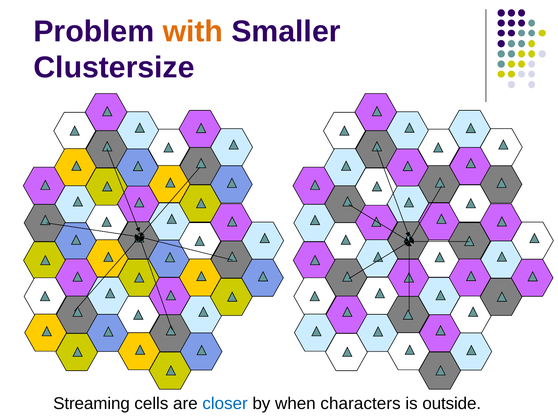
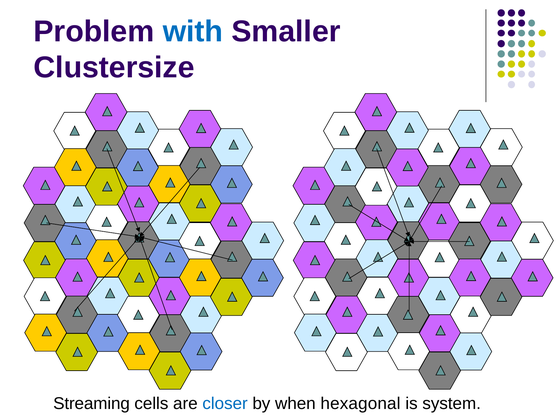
with colour: orange -> blue (193, 31)
characters: characters -> hexagonal (360, 404)
outside: outside -> system (452, 404)
